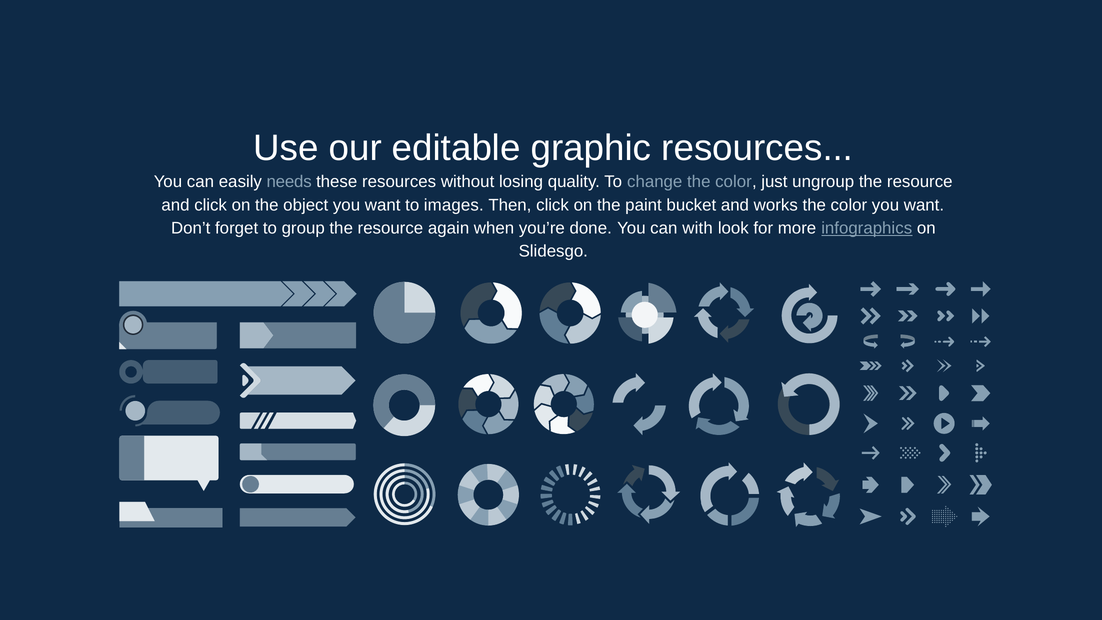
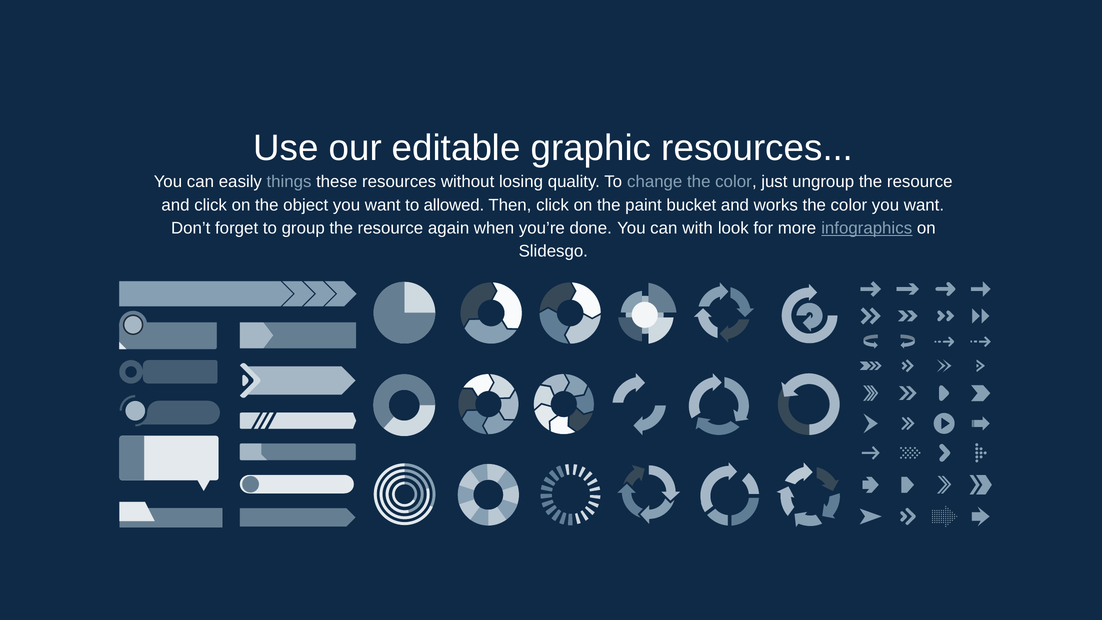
needs: needs -> things (289, 182)
images: images -> allowed (454, 205)
